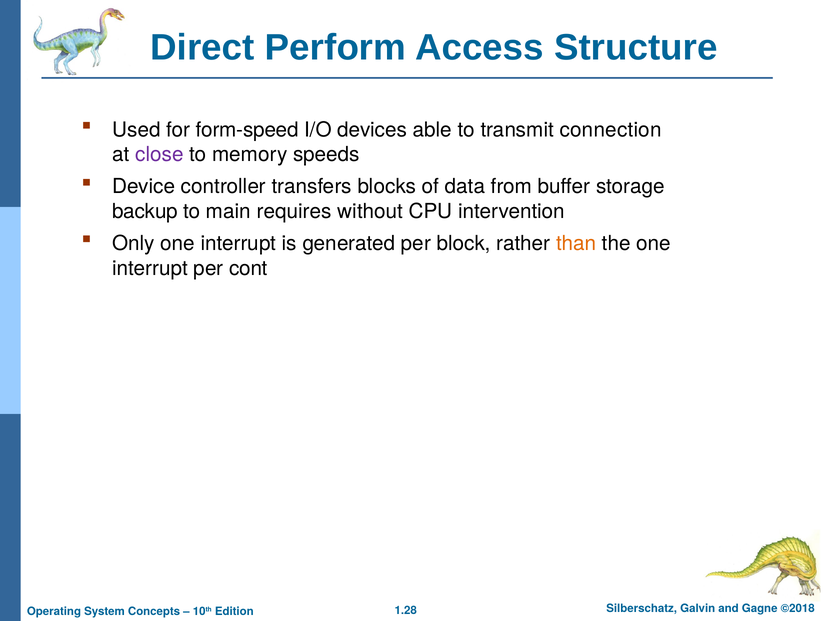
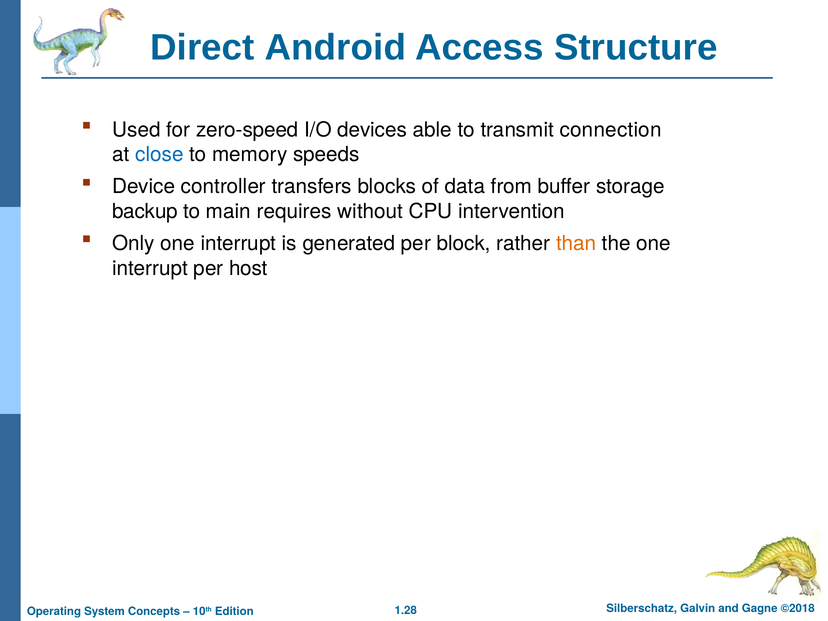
Perform: Perform -> Android (335, 48)
form-speed: form-speed -> zero-speed (247, 130)
close colour: purple -> blue (159, 155)
cont: cont -> host (248, 268)
